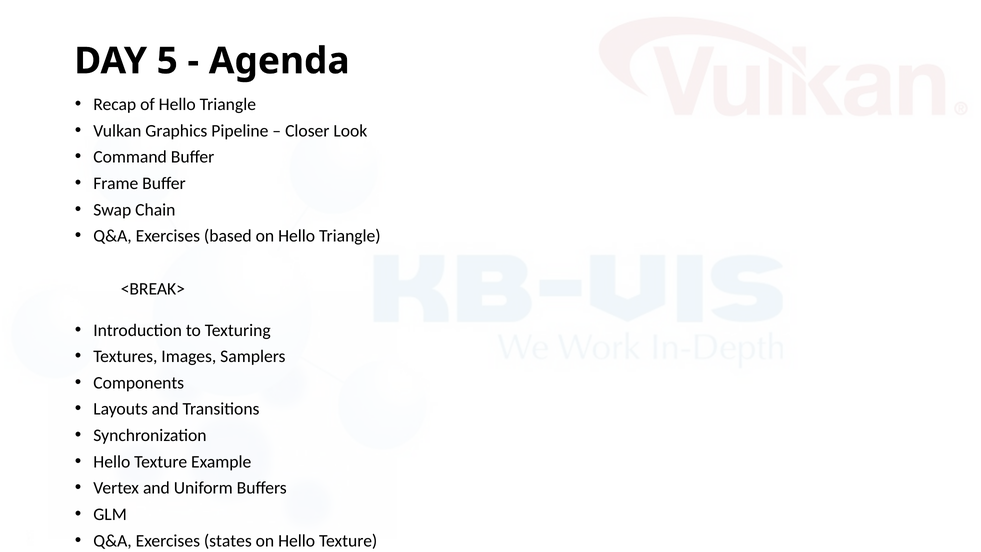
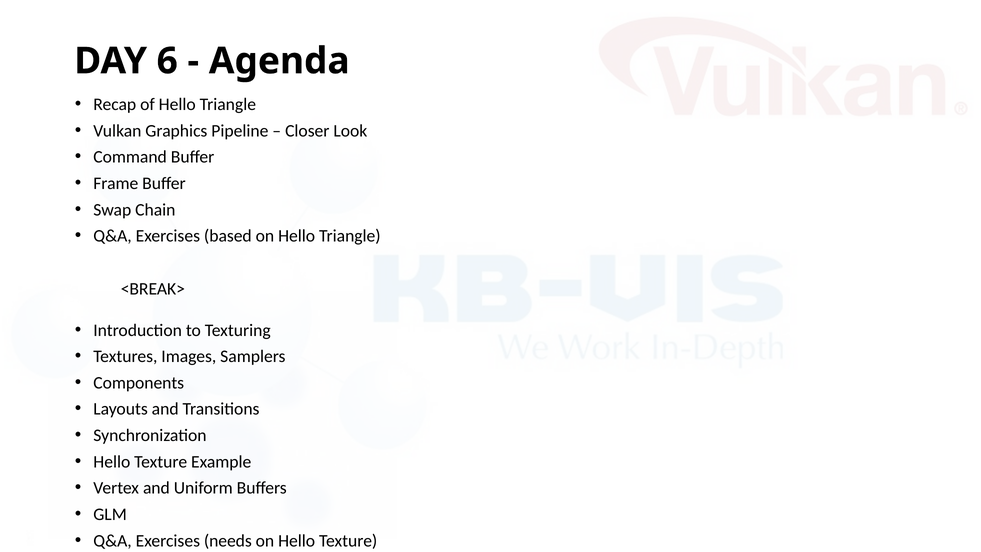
5: 5 -> 6 (167, 61)
states: states -> needs (228, 541)
